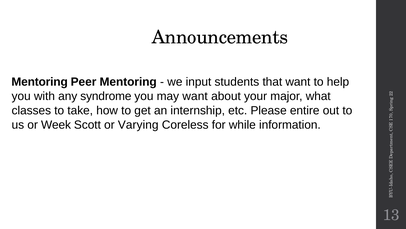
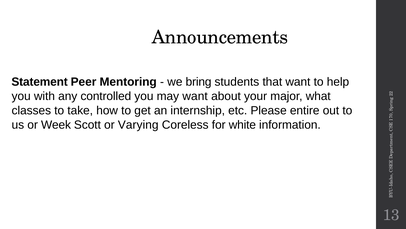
Mentoring: Mentoring -> Statement (40, 82)
input: input -> bring (199, 82)
syndrome: syndrome -> controlled (106, 96)
while: while -> white (242, 124)
